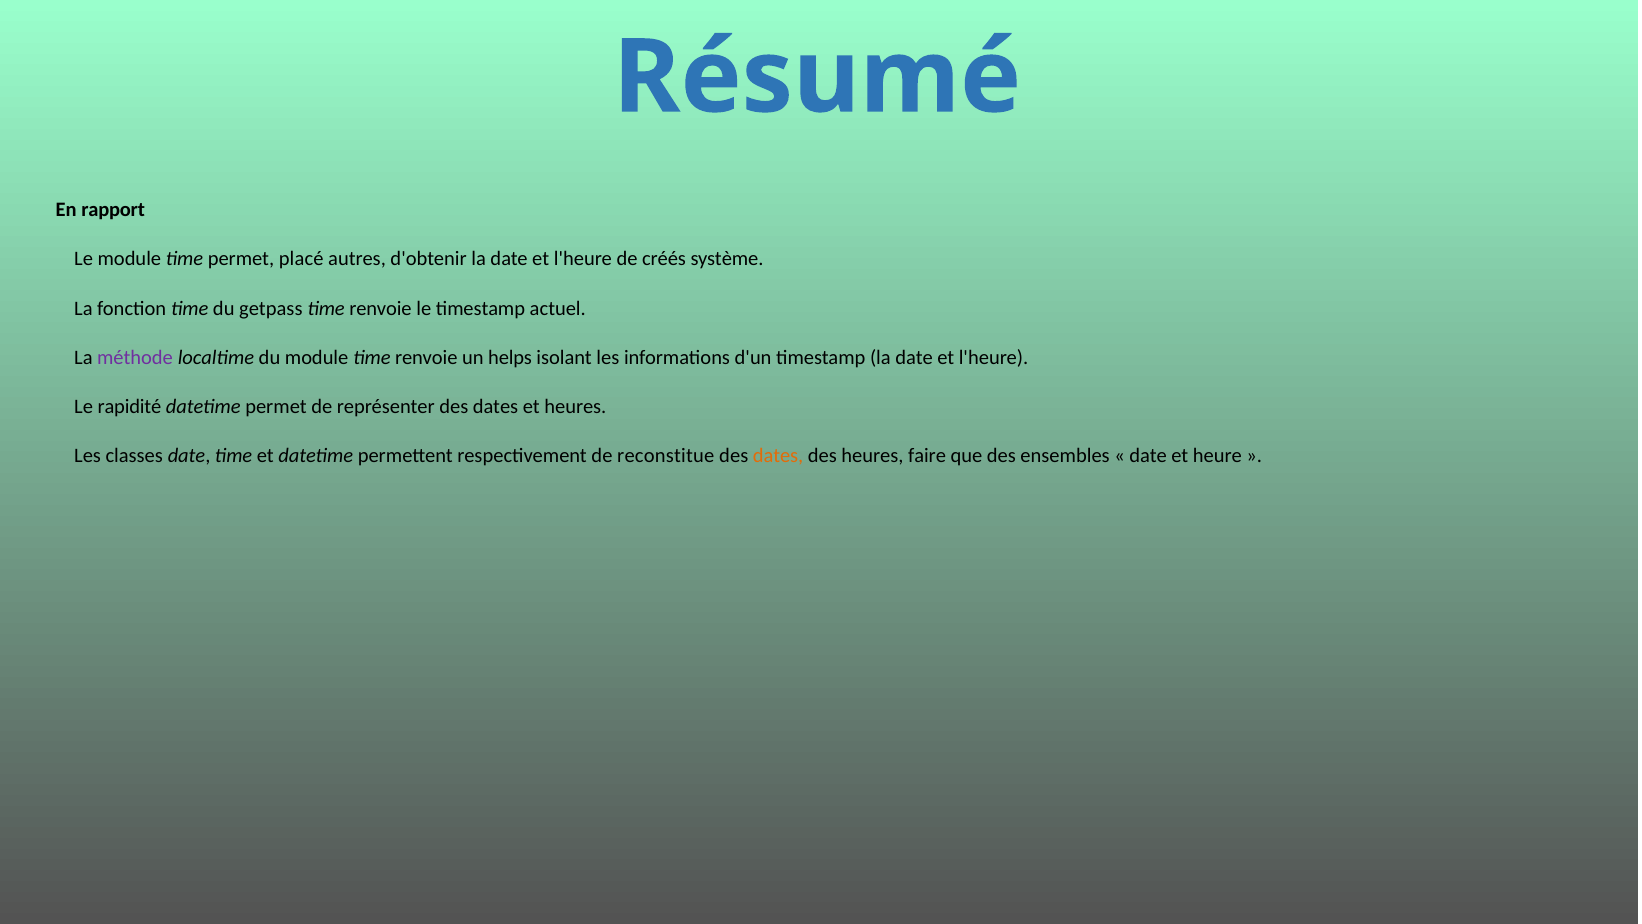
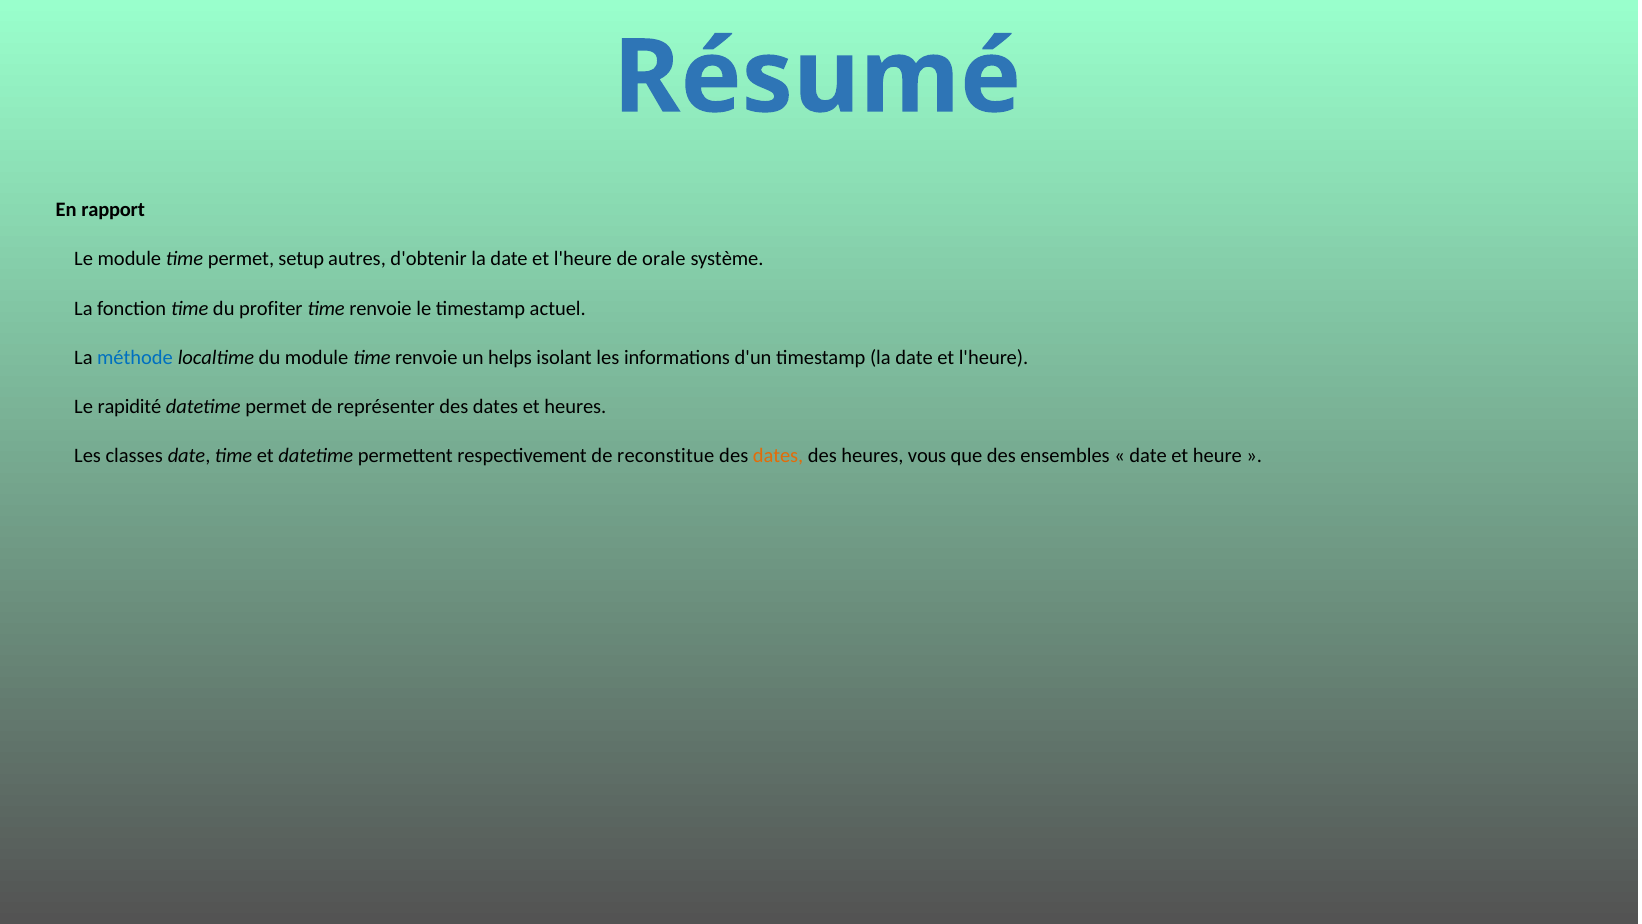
placé: placé -> setup (301, 259)
créés: créés -> orale (664, 259)
getpass: getpass -> profiter (271, 308)
méthode colour: purple -> blue (135, 357)
faire: faire -> vous (927, 456)
